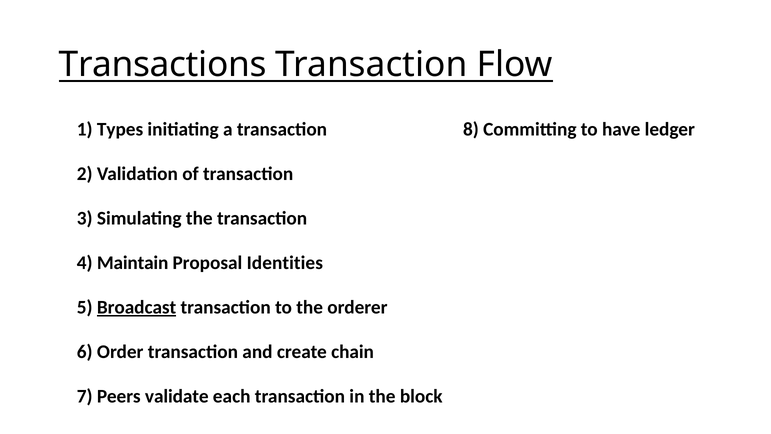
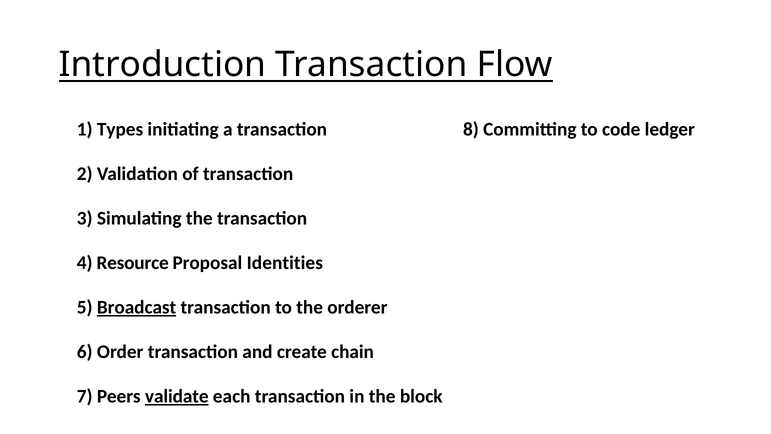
Transactions: Transactions -> Introduction (163, 65)
have: have -> code (621, 129)
Maintain: Maintain -> Resource (133, 263)
validate underline: none -> present (177, 396)
